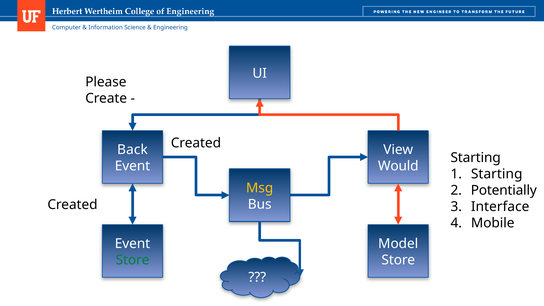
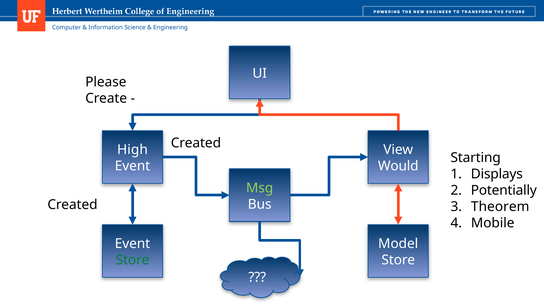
Back: Back -> High (132, 150)
Starting: Starting -> Displays (497, 174)
Msg colour: yellow -> light green (260, 188)
Interface: Interface -> Theorem (500, 207)
